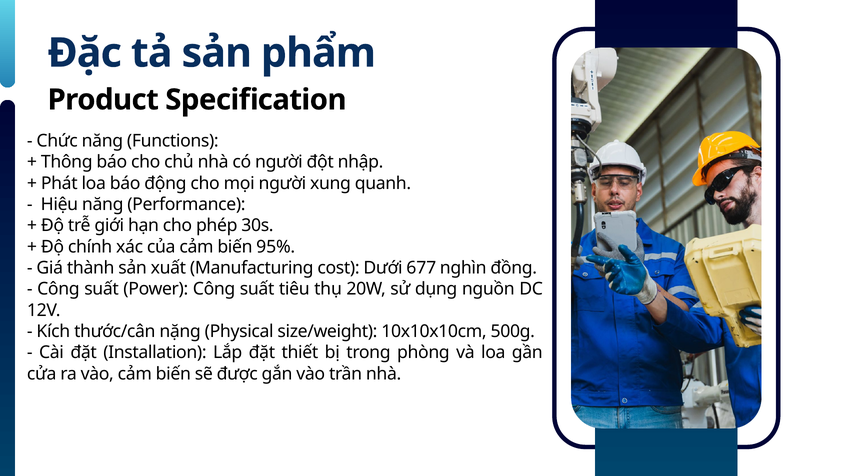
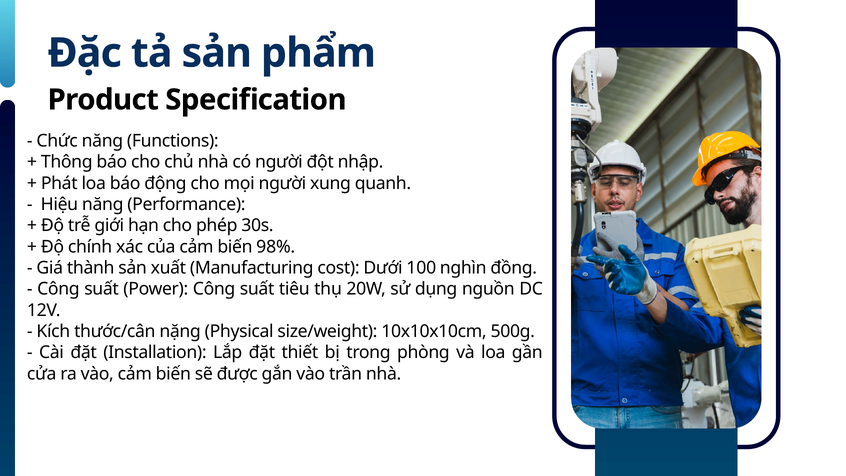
95%: 95% -> 98% (276, 247)
677: 677 -> 100 (421, 268)
